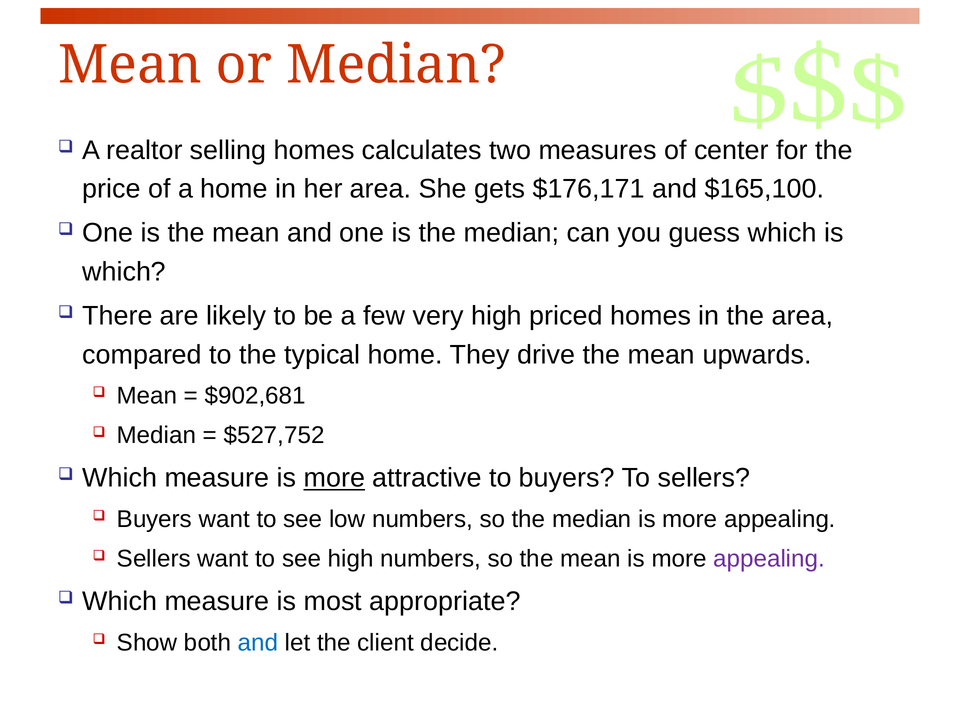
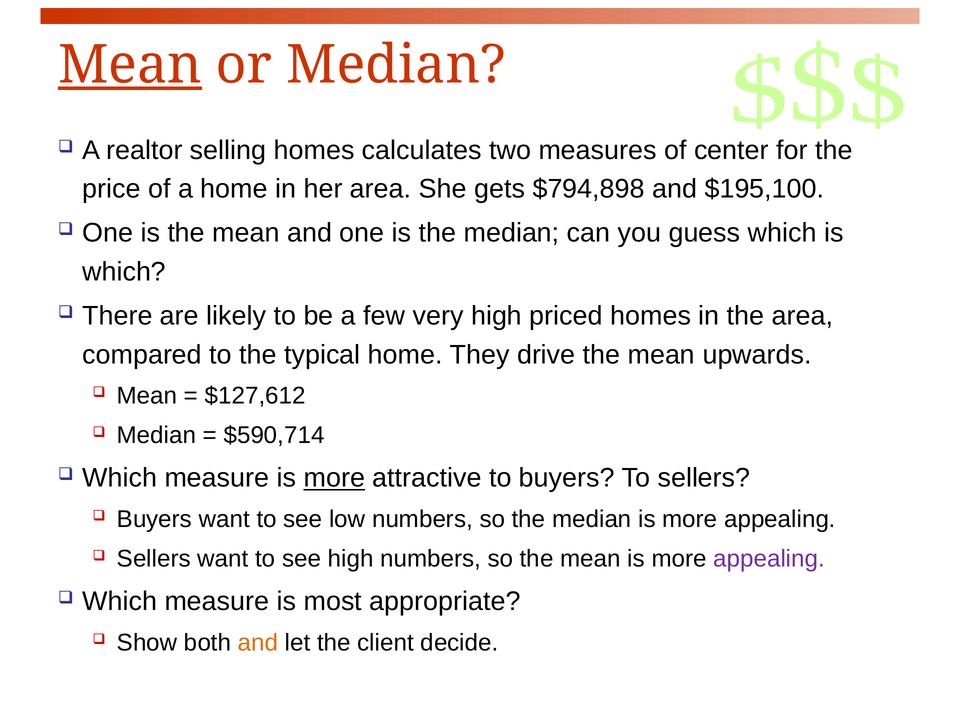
Mean underline: none -> present (130, 65)
$176,171: $176,171 -> $794,898 (589, 189)
$165,100: $165,100 -> $195,100 (764, 189)
$902,681: $902,681 -> $127,612 (255, 396)
$527,752: $527,752 -> $590,714 (274, 435)
and colour: blue -> orange (258, 643)
